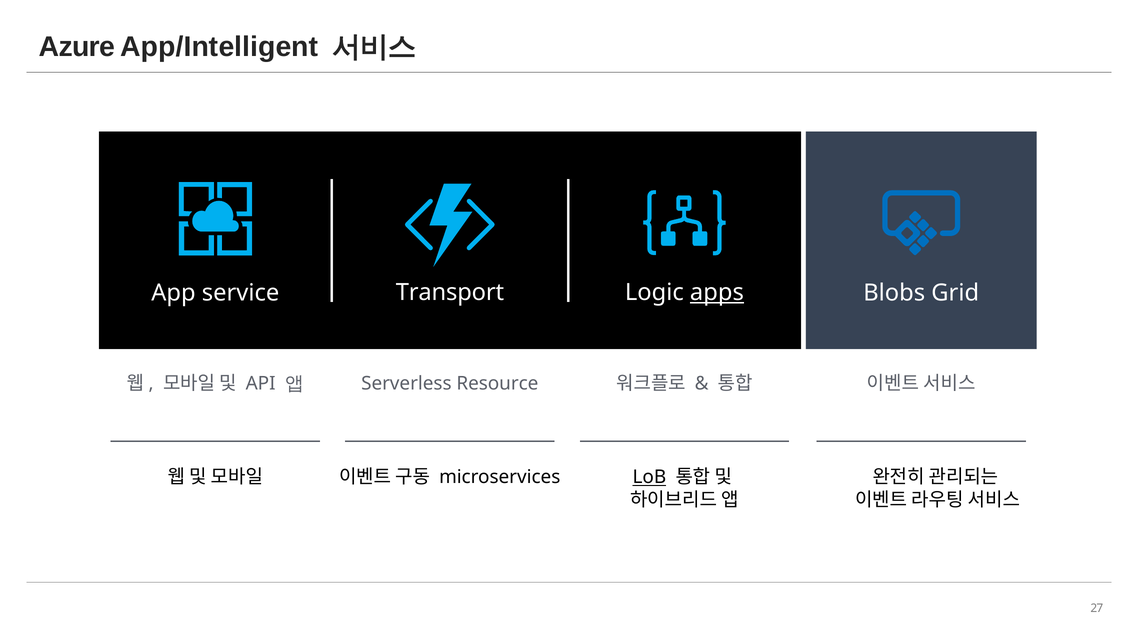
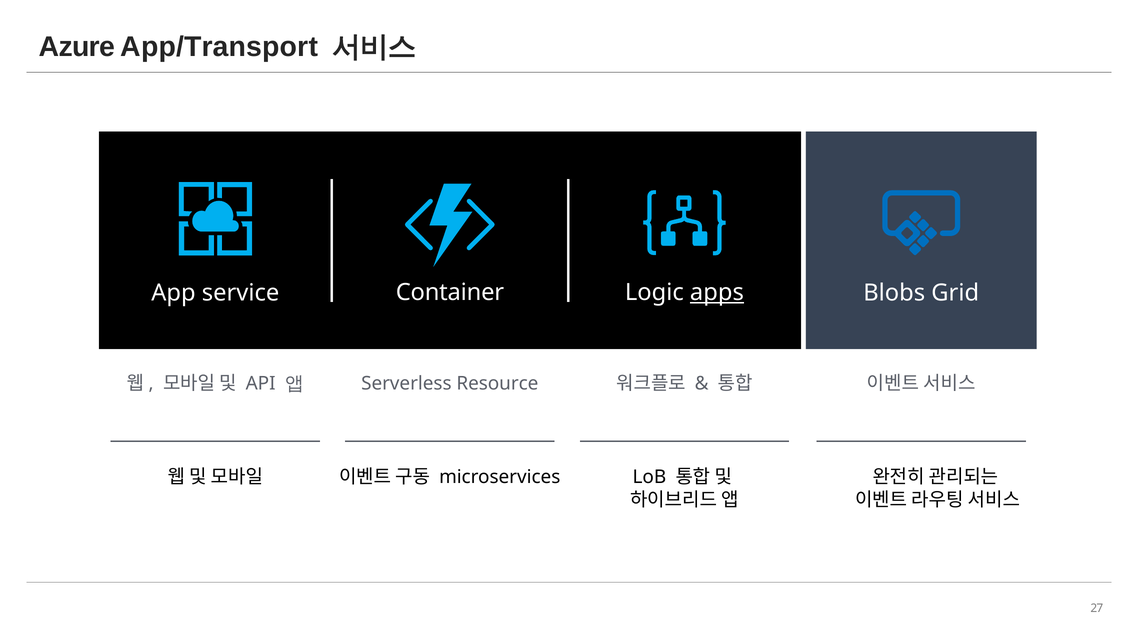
App/Intelligent: App/Intelligent -> App/Transport (219, 47)
Transport: Transport -> Container (450, 293)
LoB underline: present -> none (649, 477)
